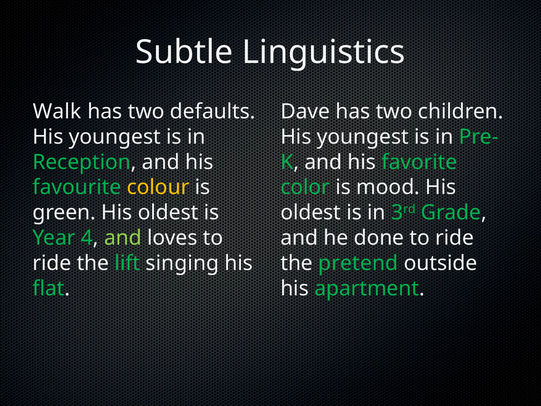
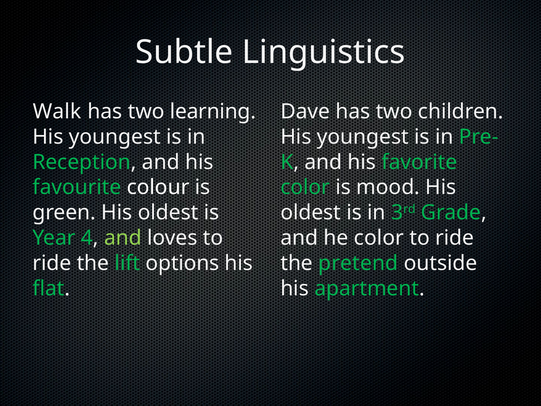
defaults: defaults -> learning (213, 111)
colour colour: yellow -> white (158, 187)
he done: done -> color (379, 238)
singing: singing -> options (182, 263)
